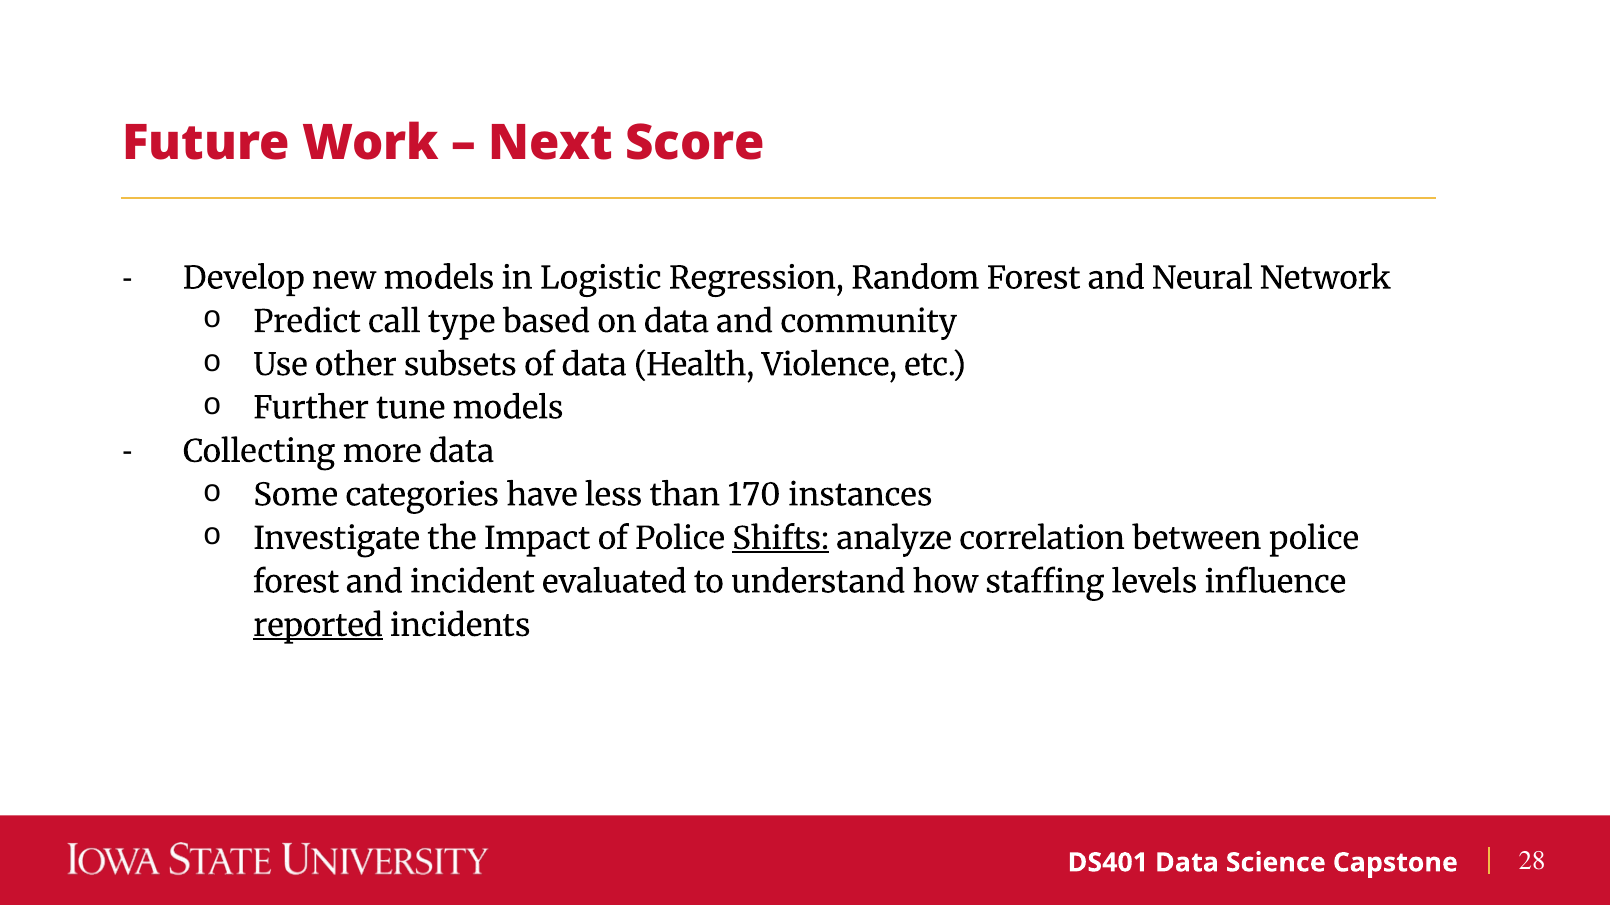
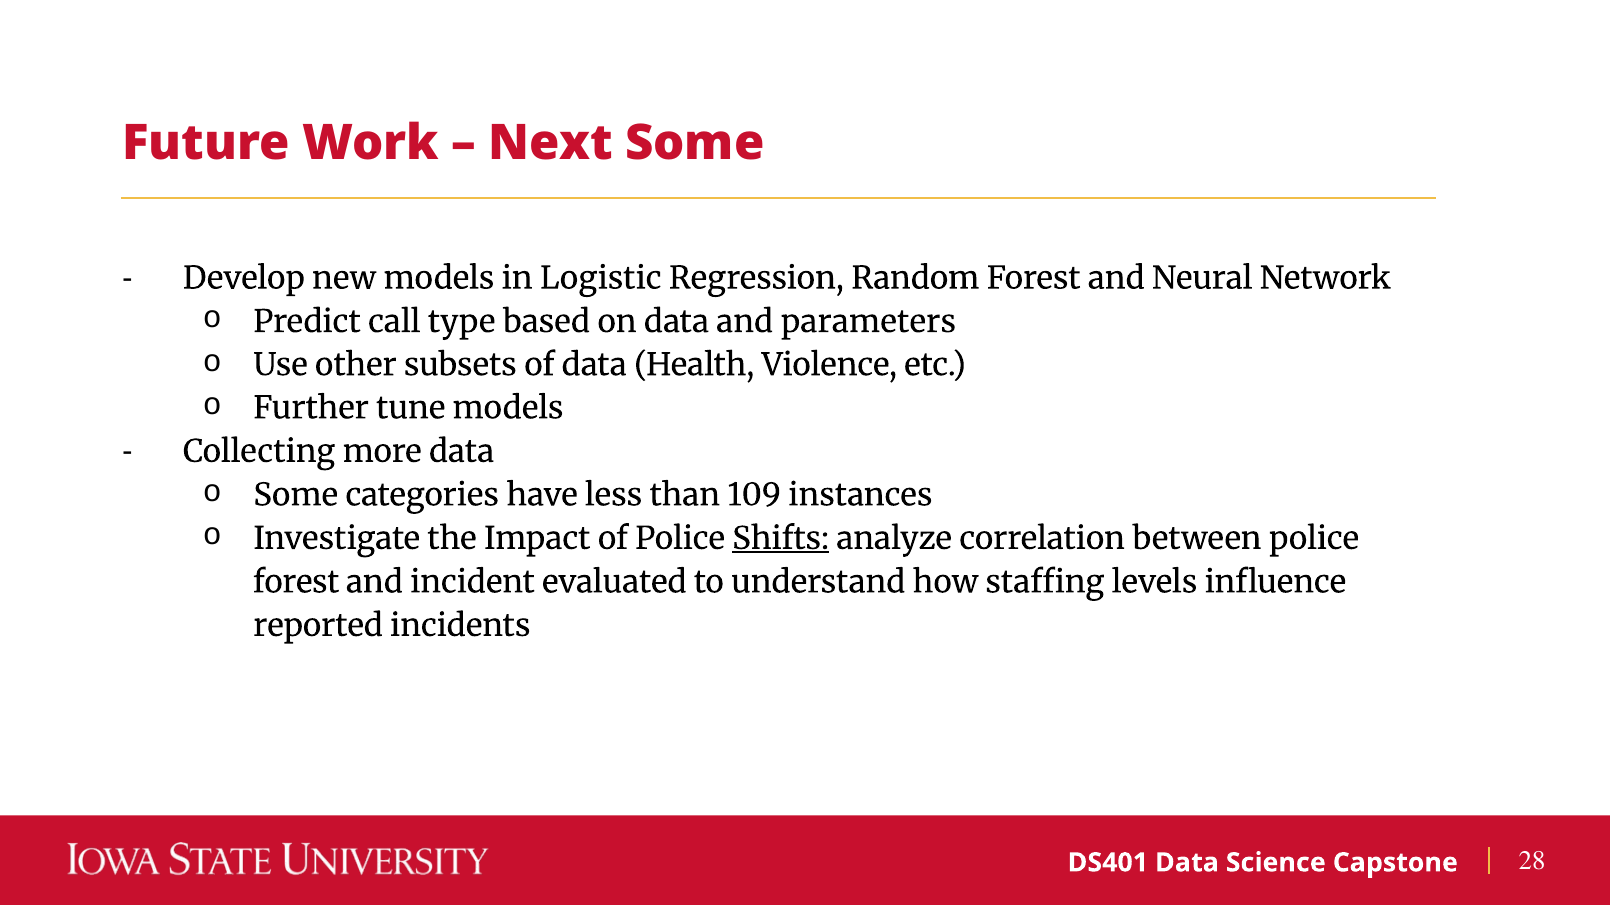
Next Score: Score -> Some (695, 144)
community: community -> parameters (868, 322)
170: 170 -> 109 (754, 495)
reported underline: present -> none (318, 626)
